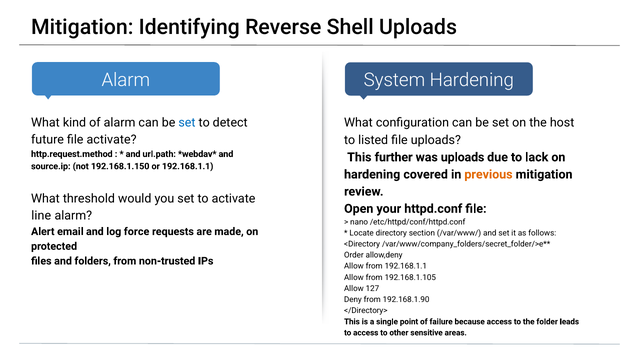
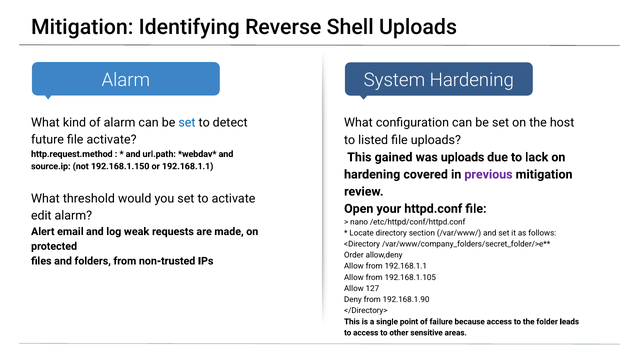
further: further -> gained (394, 157)
previous colour: orange -> purple (488, 174)
line: line -> edit (41, 216)
force: force -> weak (137, 231)
